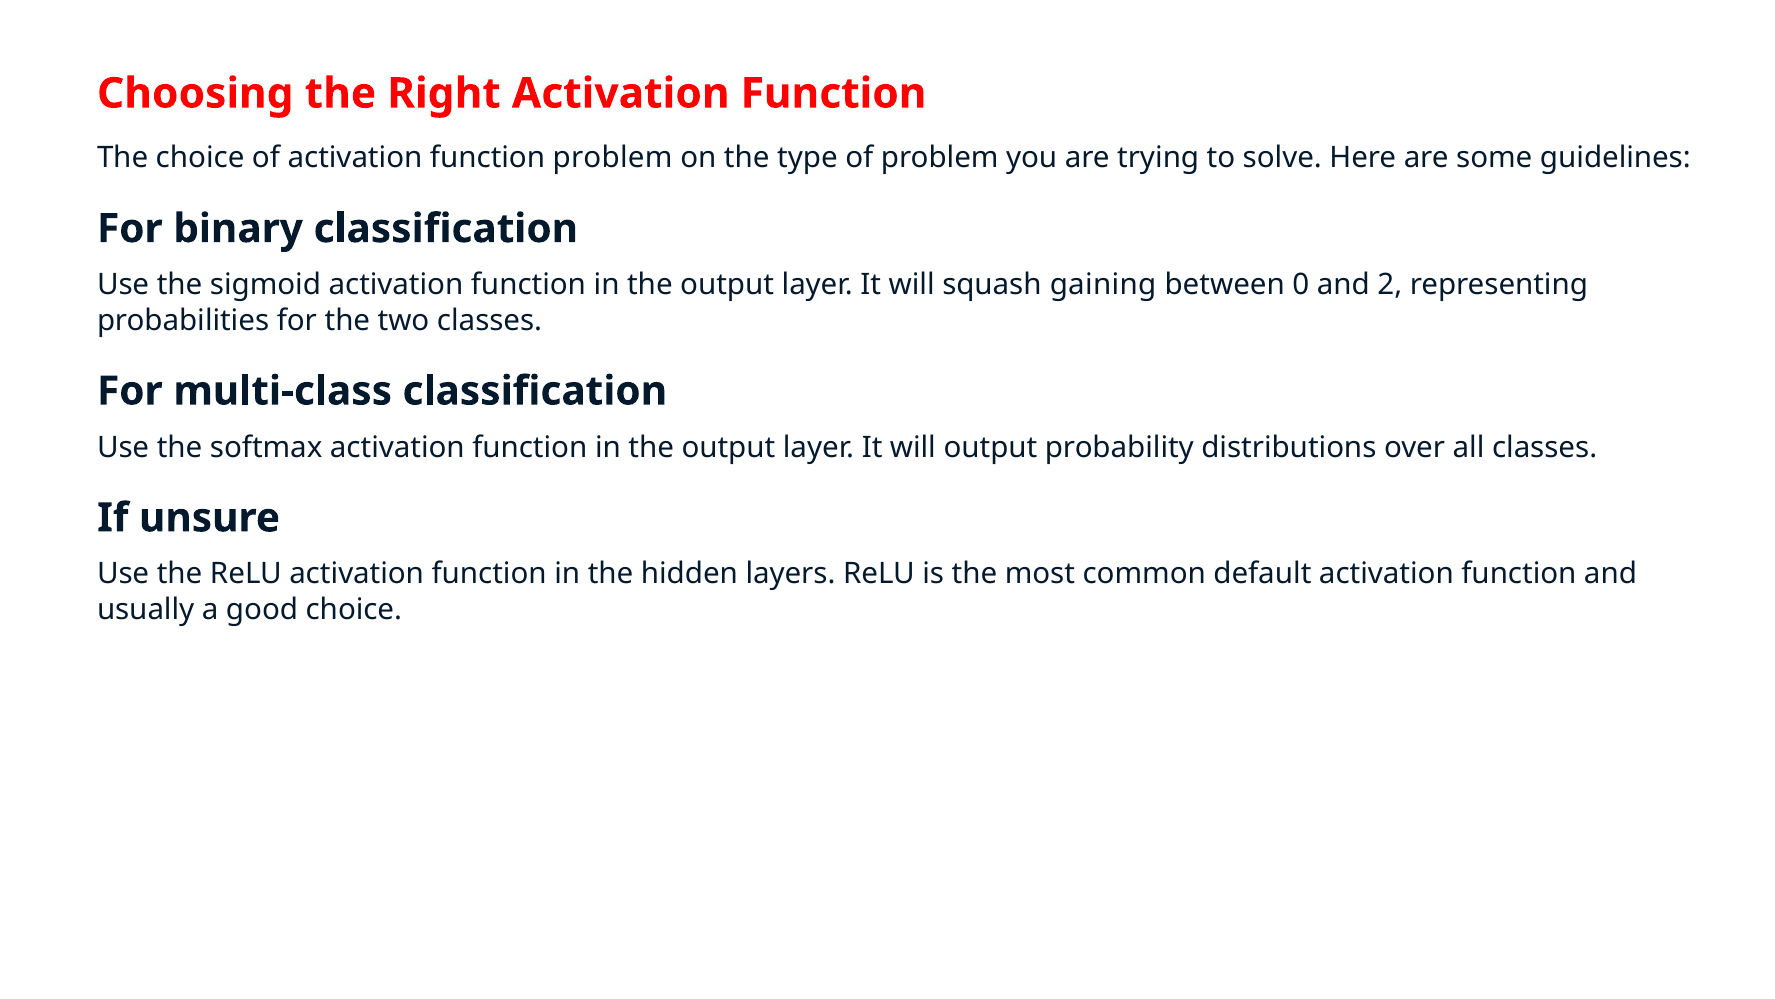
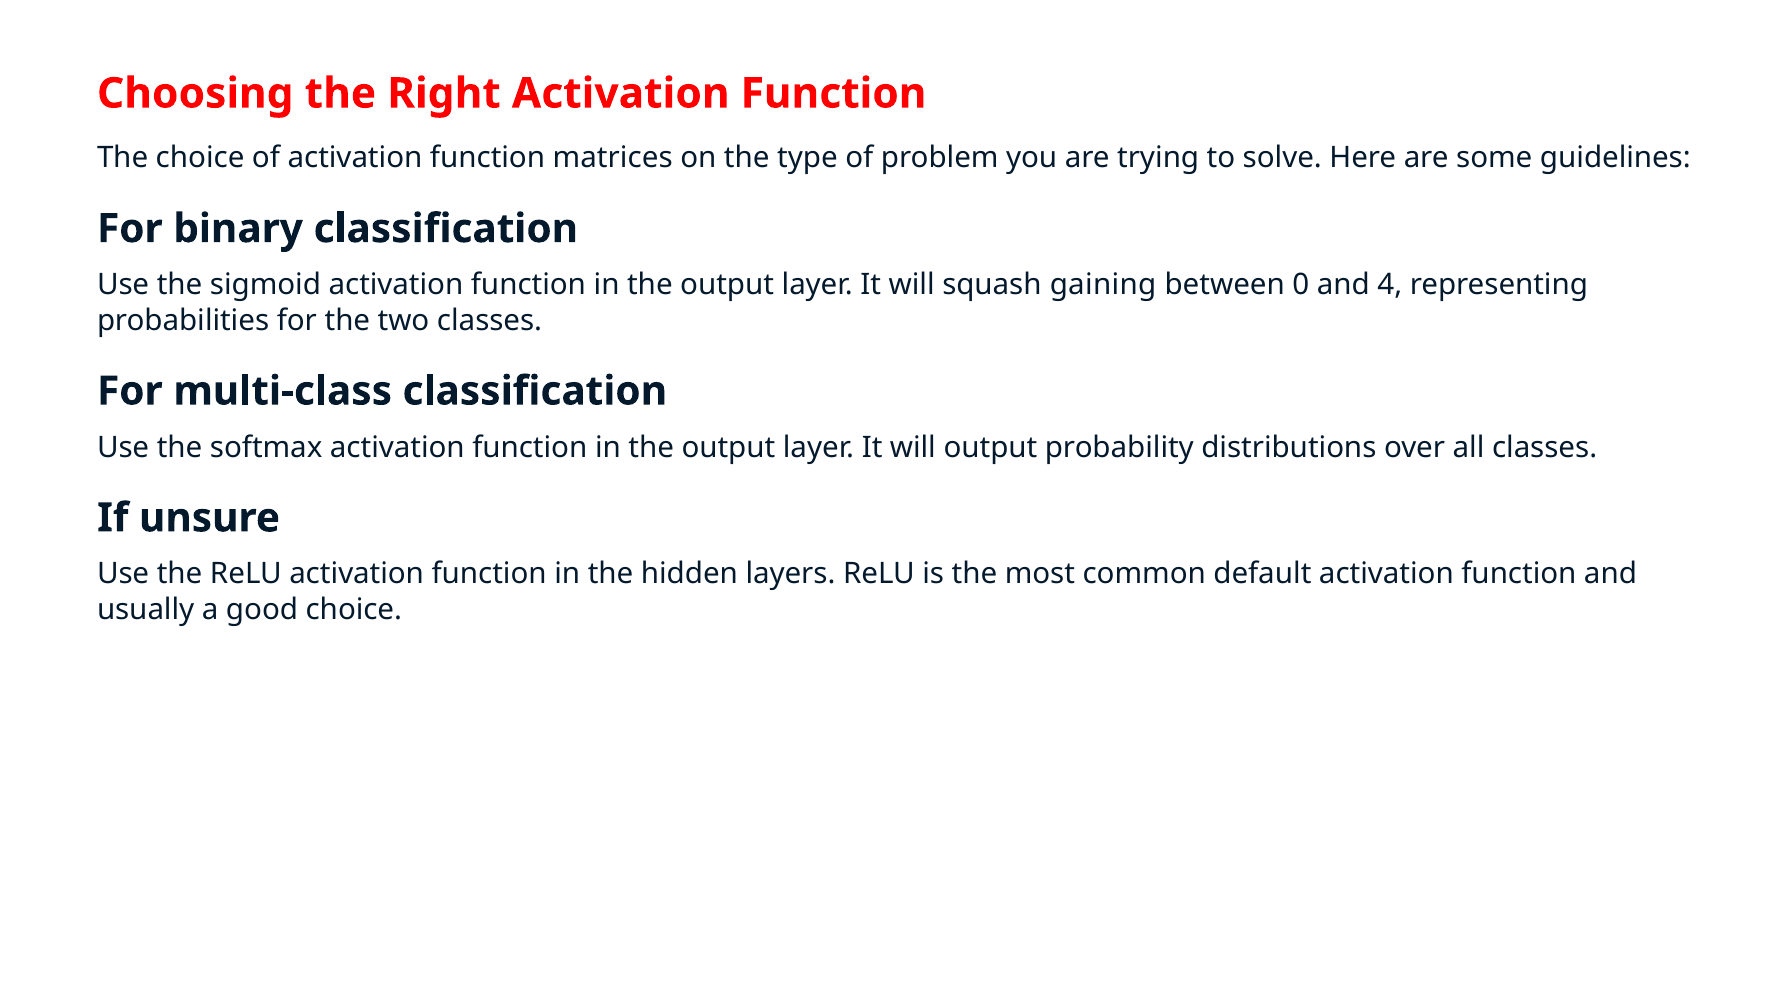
function problem: problem -> matrices (613, 158)
2: 2 -> 4 (1390, 285)
